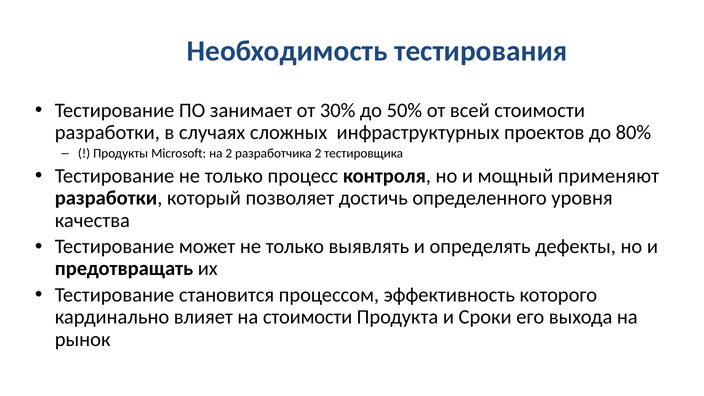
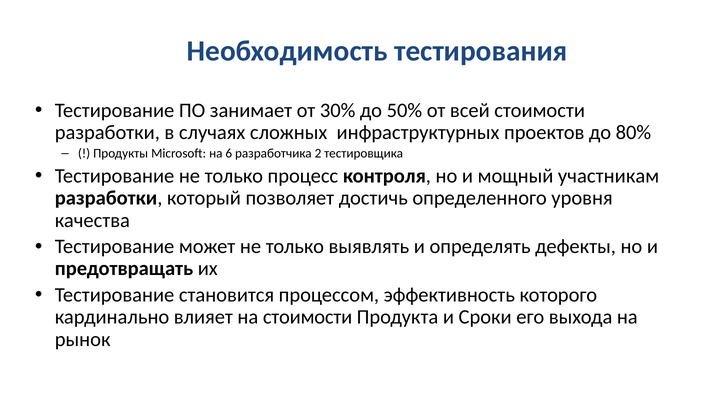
на 2: 2 -> 6 (229, 154)
применяют: применяют -> участникам (609, 176)
